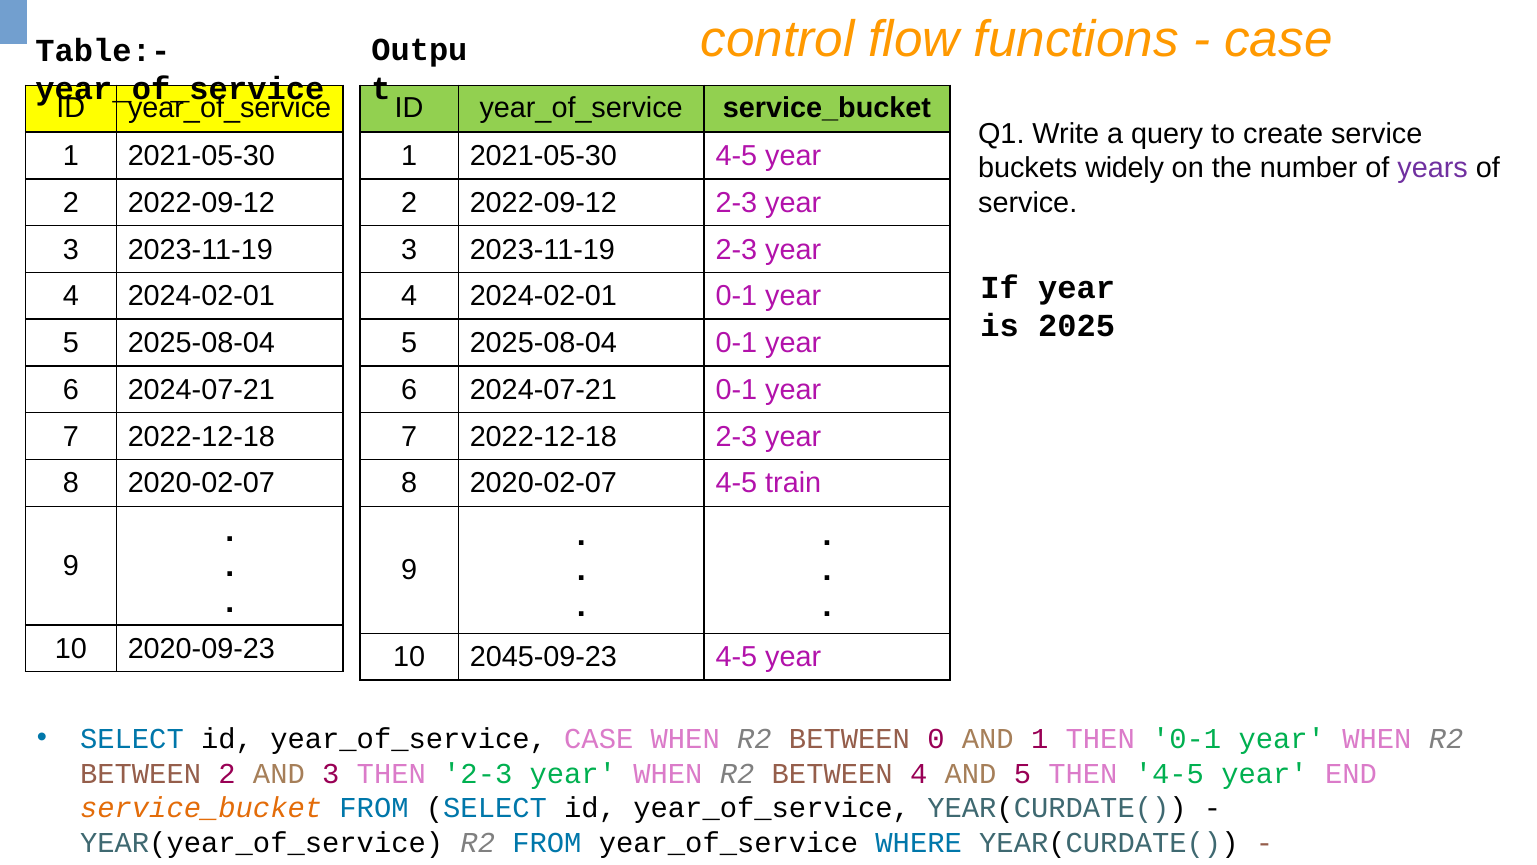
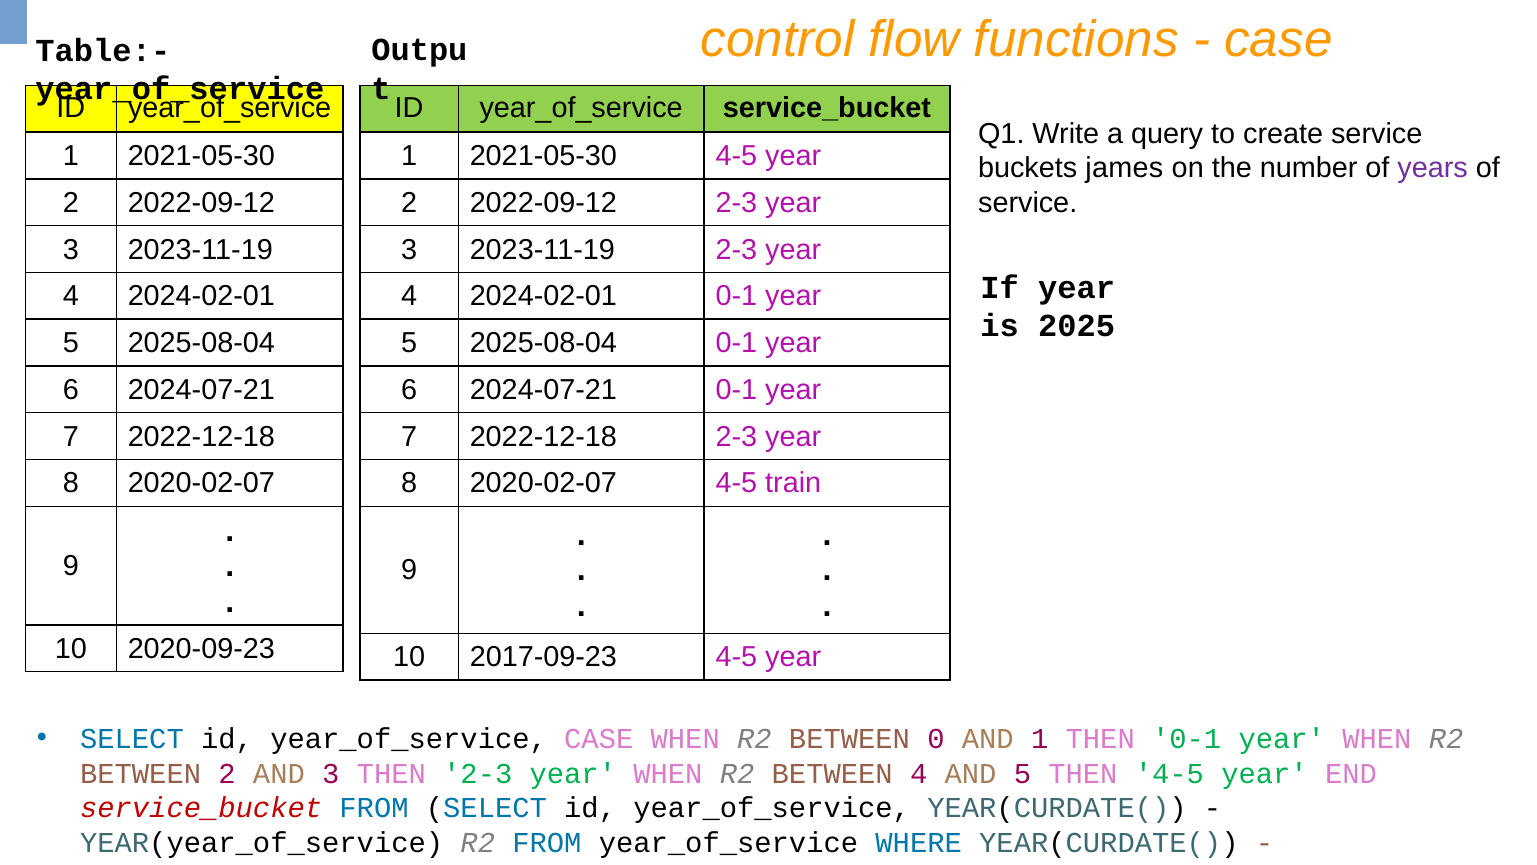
widely: widely -> james (1124, 168)
2045-09-23: 2045-09-23 -> 2017-09-23 (543, 657)
service_bucket colour: orange -> red (201, 808)
